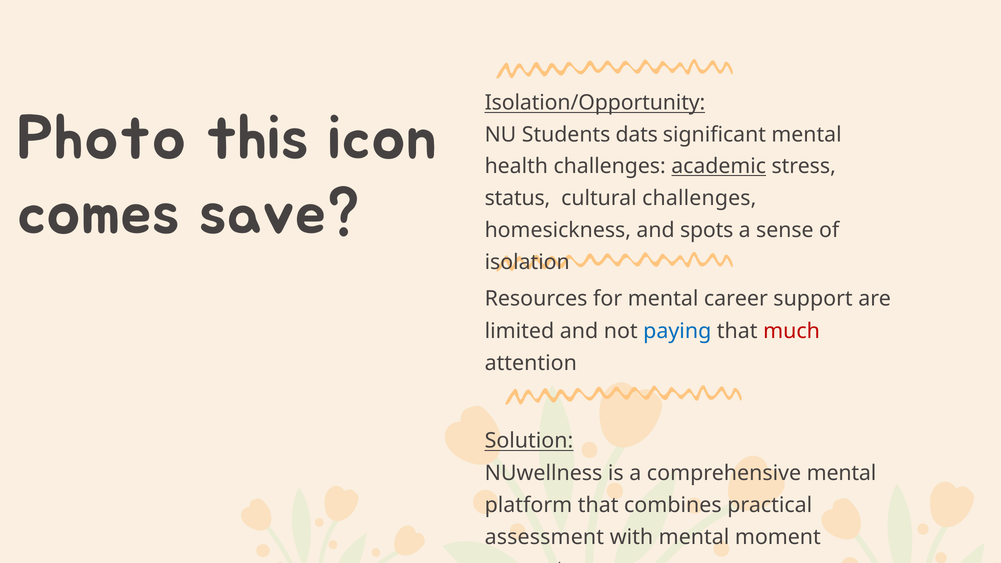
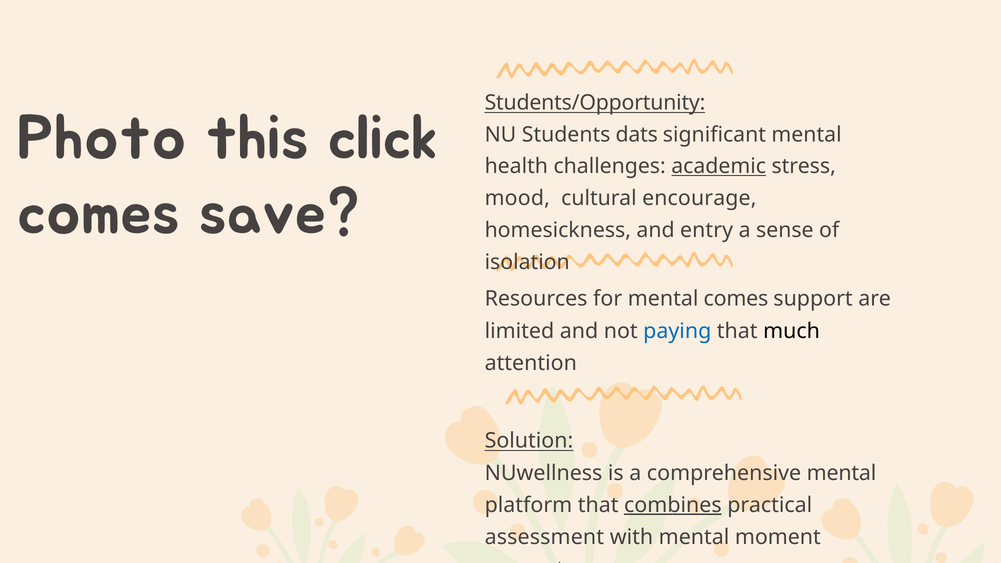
Isolation/Opportunity: Isolation/Opportunity -> Students/Opportunity (595, 103)
icon: icon -> click (383, 138)
status: status -> mood (517, 198)
cultural challenges: challenges -> encourage (699, 198)
spots: spots -> entry (707, 230)
mental career: career -> comes (736, 299)
much colour: red -> black (792, 331)
combines underline: none -> present (673, 505)
